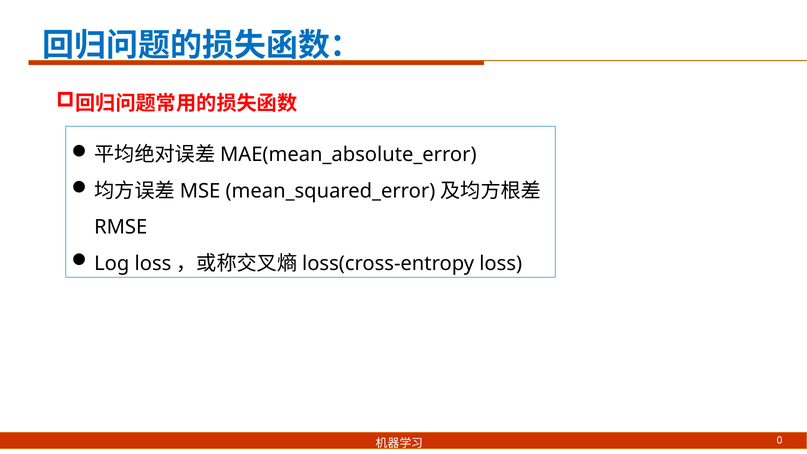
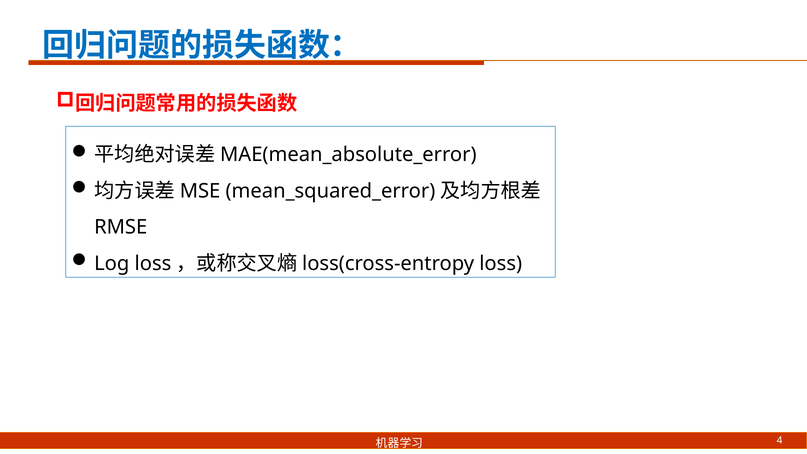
0: 0 -> 4 (780, 441)
